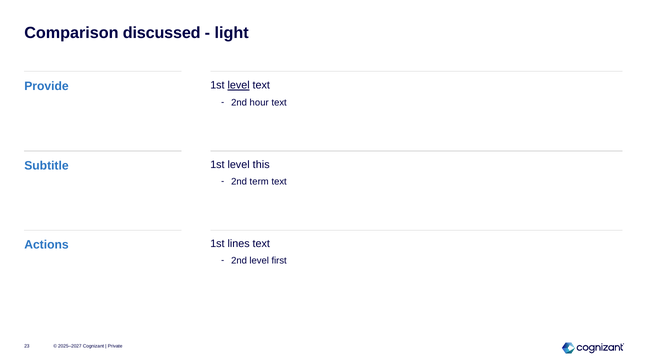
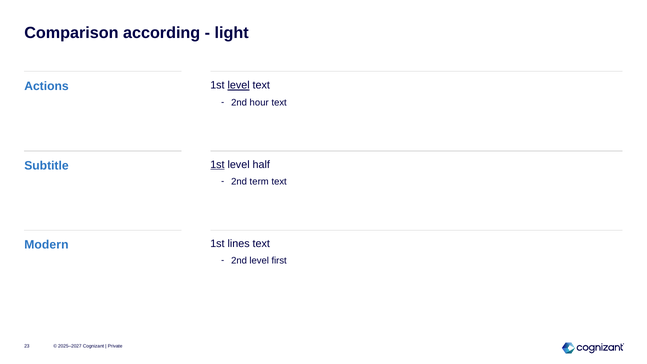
discussed: discussed -> according (162, 33)
Provide: Provide -> Actions (46, 86)
1st underline: none -> present (217, 164)
this: this -> half (261, 164)
Actions: Actions -> Modern (46, 245)
